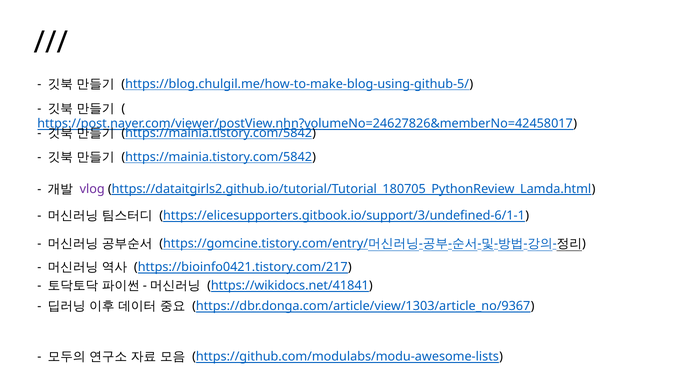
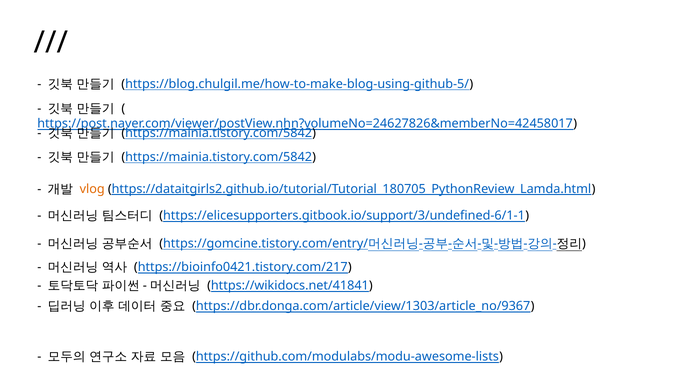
vlog colour: purple -> orange (92, 189)
